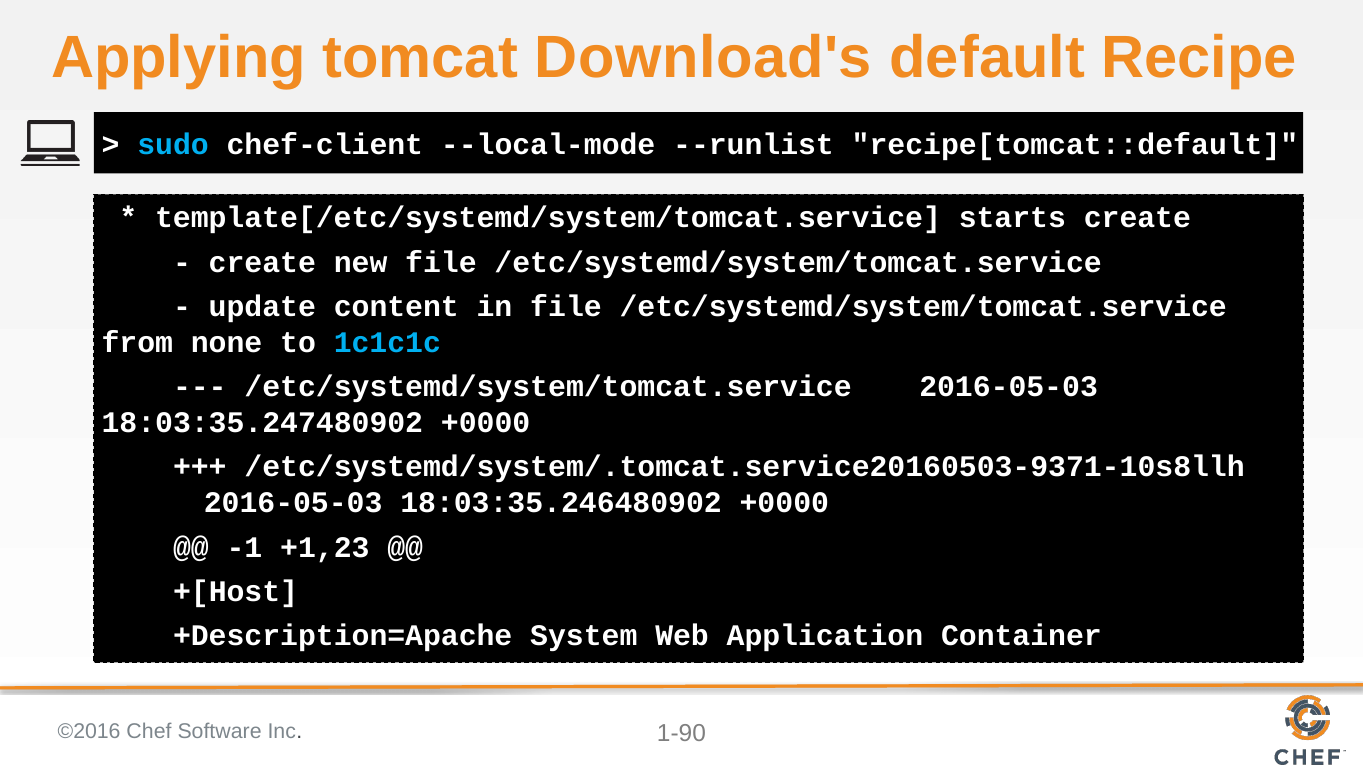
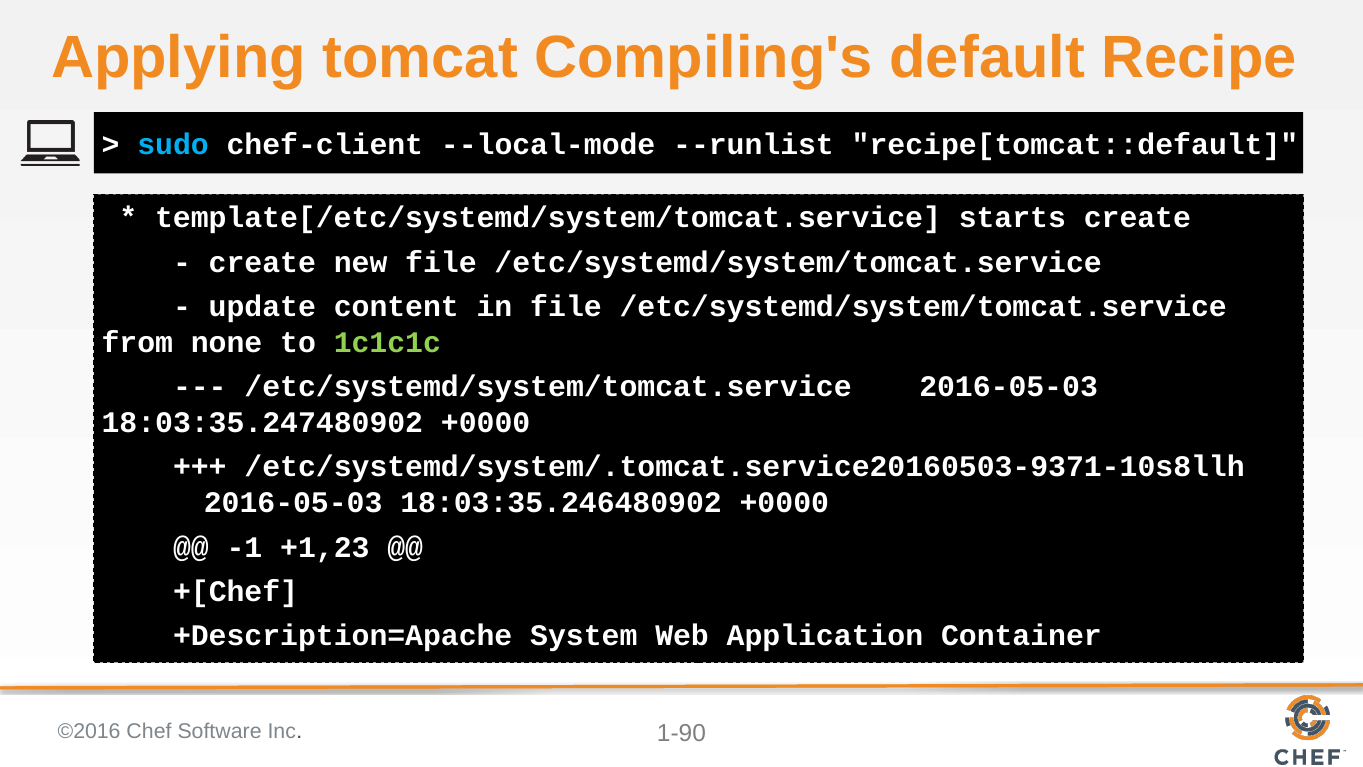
Download's: Download's -> Compiling's (704, 57)
1c1c1c colour: light blue -> light green (387, 342)
+[Host: +[Host -> +[Chef (236, 591)
